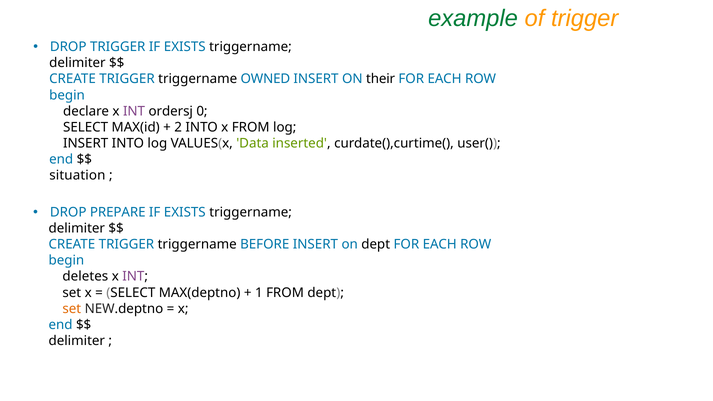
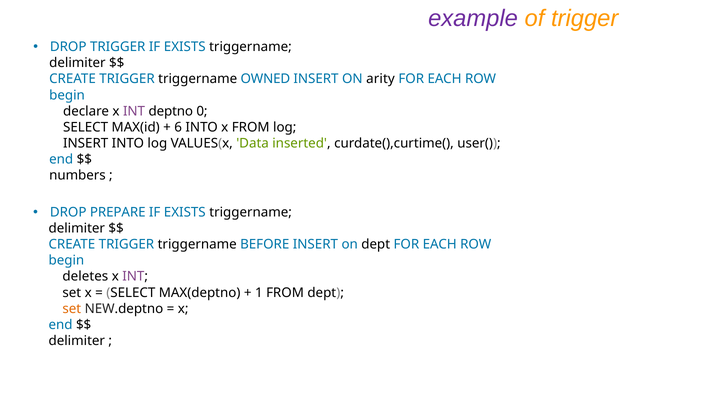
example colour: green -> purple (473, 19)
their: their -> arity (380, 79)
ordersj: ordersj -> deptno (171, 111)
2: 2 -> 6 (178, 127)
situation: situation -> numbers (77, 175)
